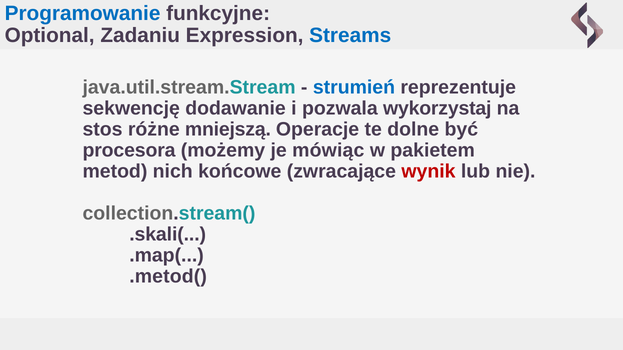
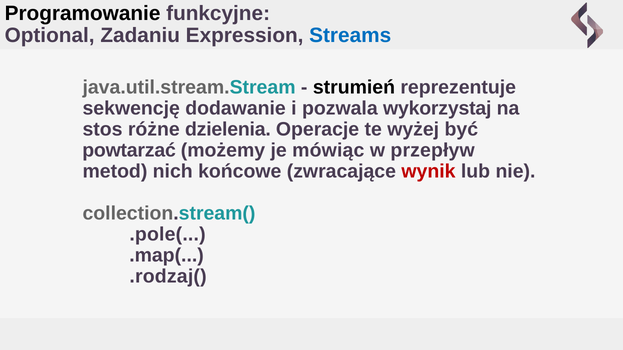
Programowanie colour: blue -> black (83, 13)
strumień colour: blue -> black (354, 88)
mniejszą: mniejszą -> dzielenia (228, 130)
dolne: dolne -> wyżej (413, 130)
procesora: procesora -> powtarzać (129, 151)
pakietem: pakietem -> przepływ (433, 151)
.skali(: .skali( -> .pole( (167, 235)
.metod(: .metod( -> .rodzaj( (168, 277)
